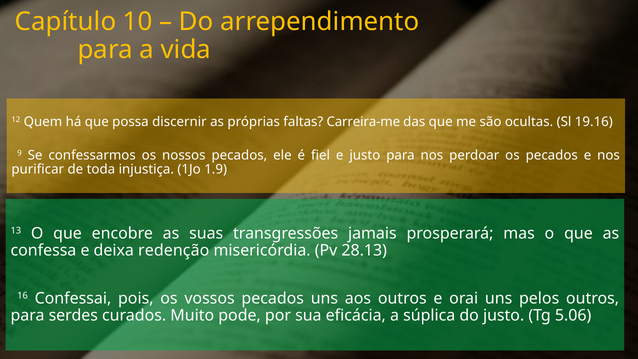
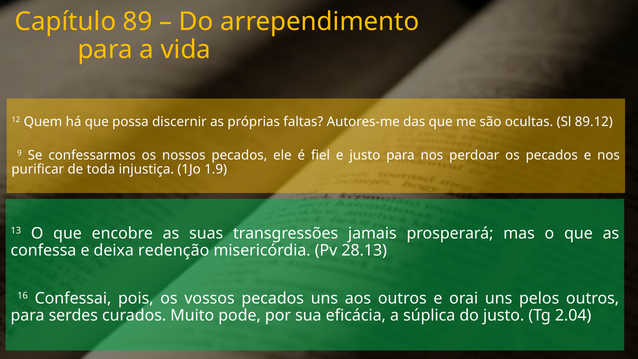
10: 10 -> 89 (138, 22)
Carreira-me: Carreira-me -> Autores-me (363, 122)
19.16: 19.16 -> 89.12 (594, 122)
5.06: 5.06 -> 2.04 (573, 316)
